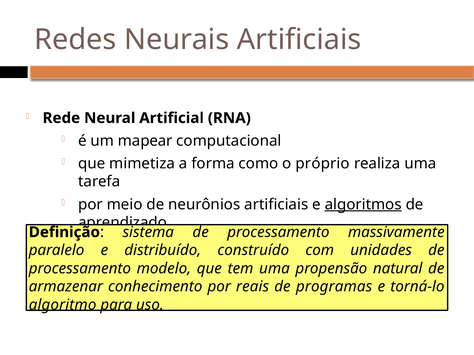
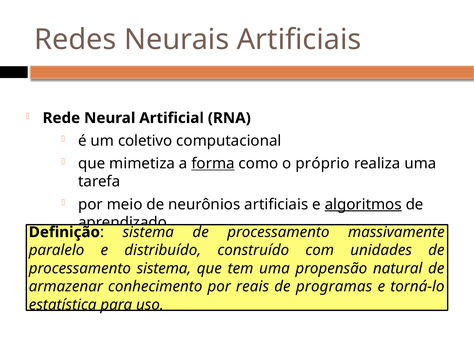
mapear: mapear -> coletivo (145, 141)
forma underline: none -> present (213, 164)
processamento modelo: modelo -> sistema (164, 269)
algoritmo: algoritmo -> estatística (63, 305)
